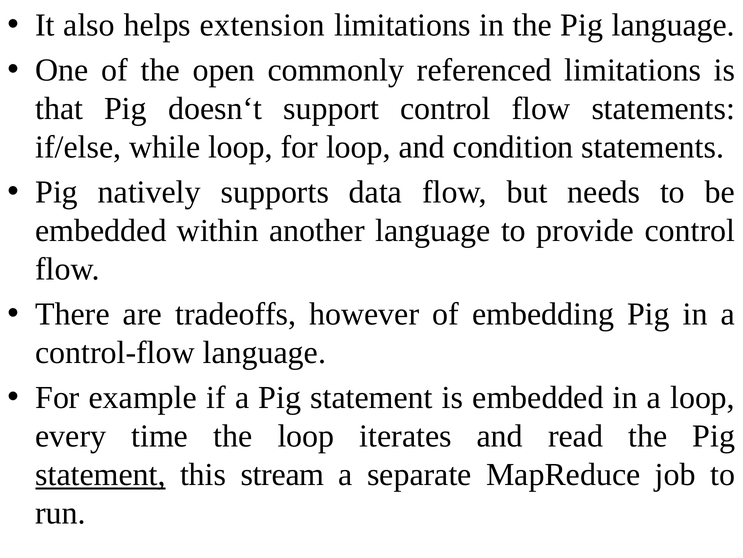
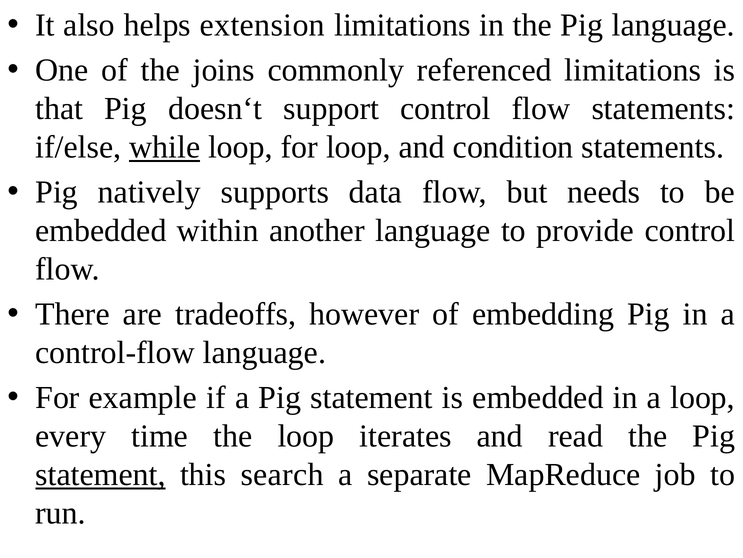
open: open -> joins (224, 70)
while underline: none -> present (165, 147)
stream: stream -> search (282, 474)
